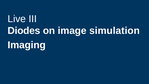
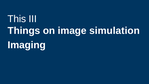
Live: Live -> This (17, 19)
Diodes: Diodes -> Things (24, 31)
